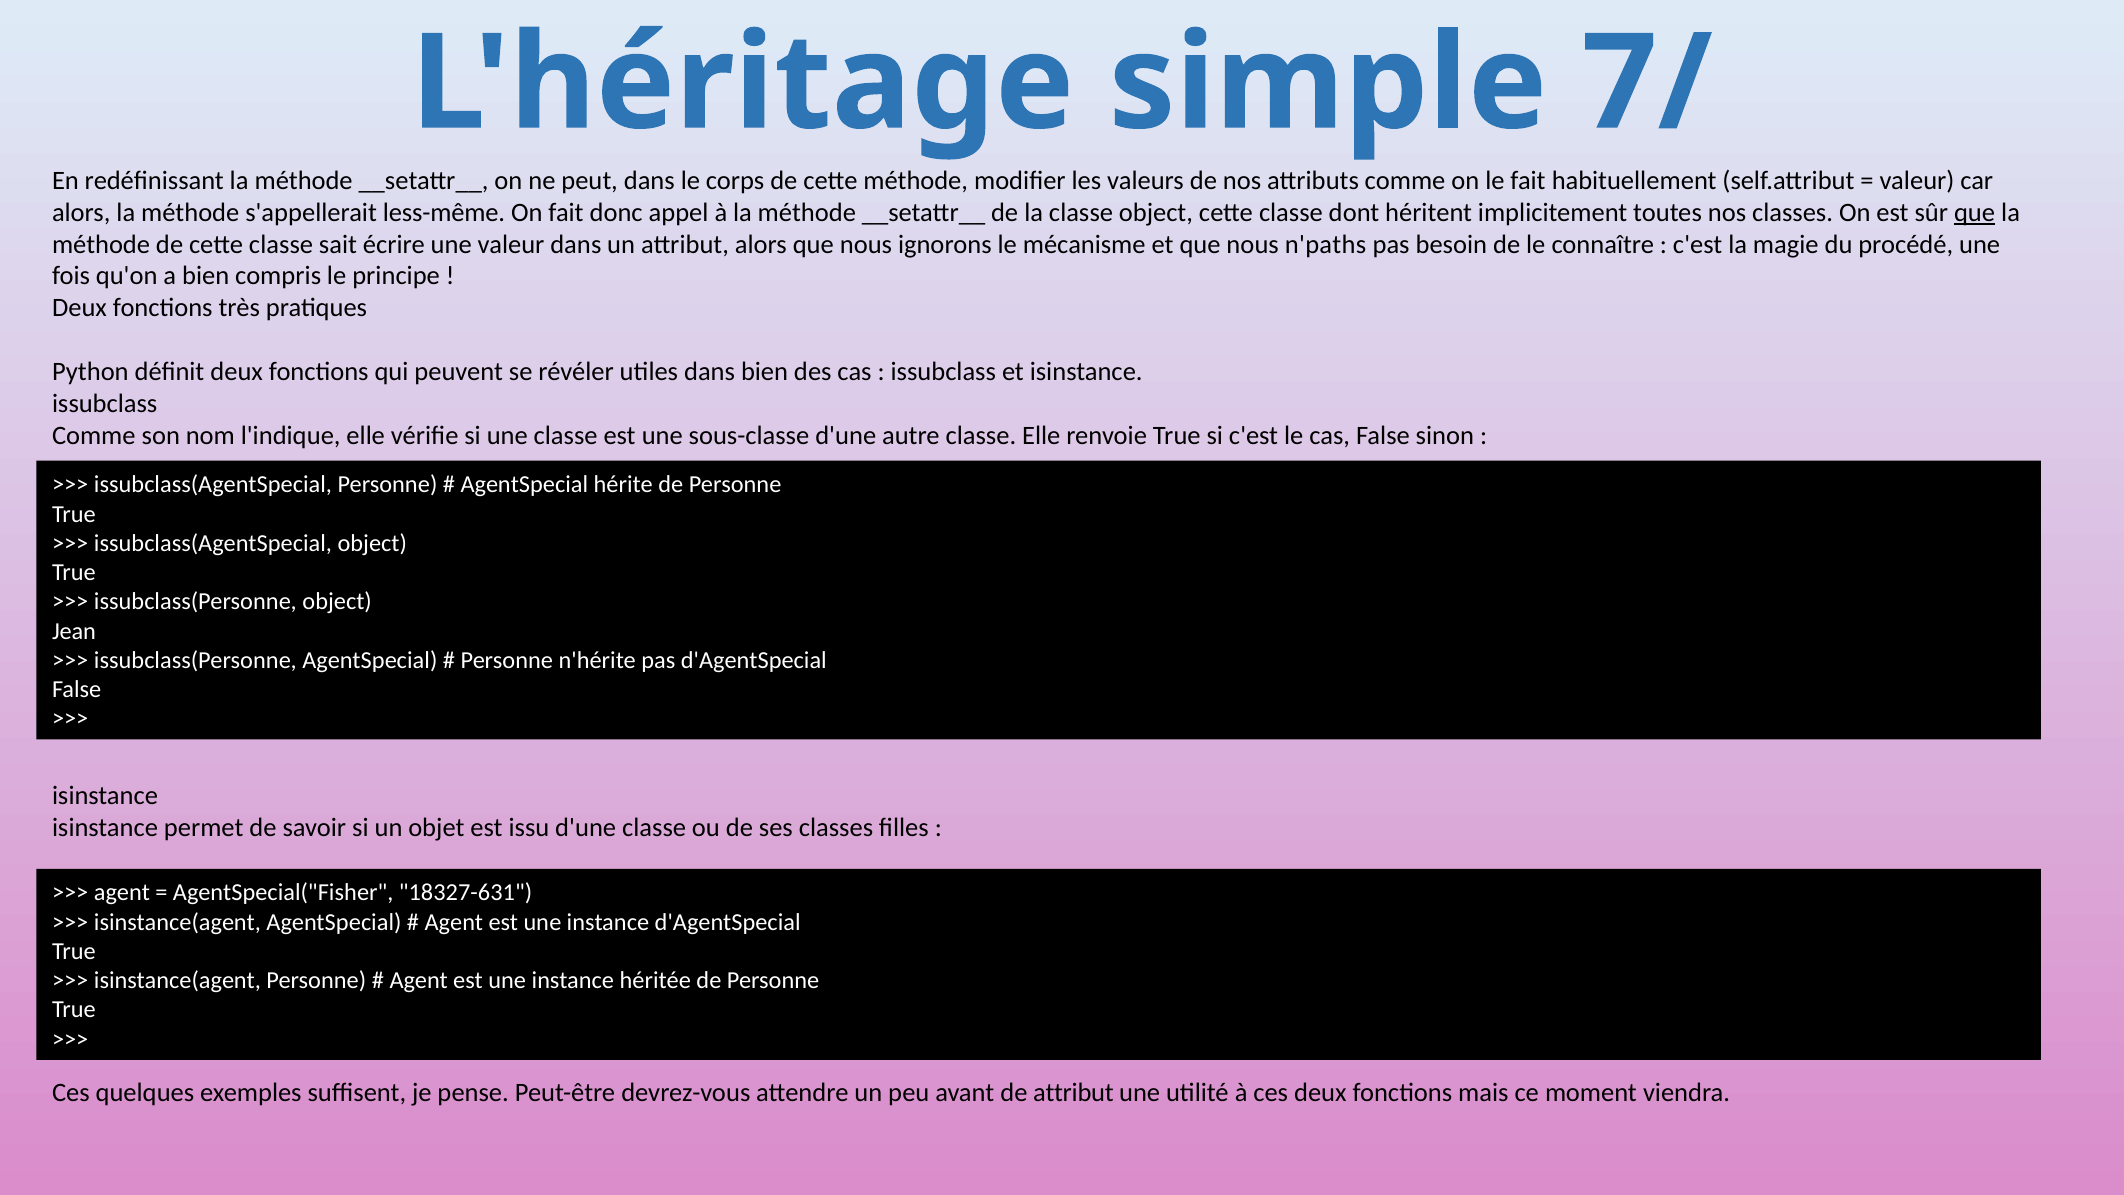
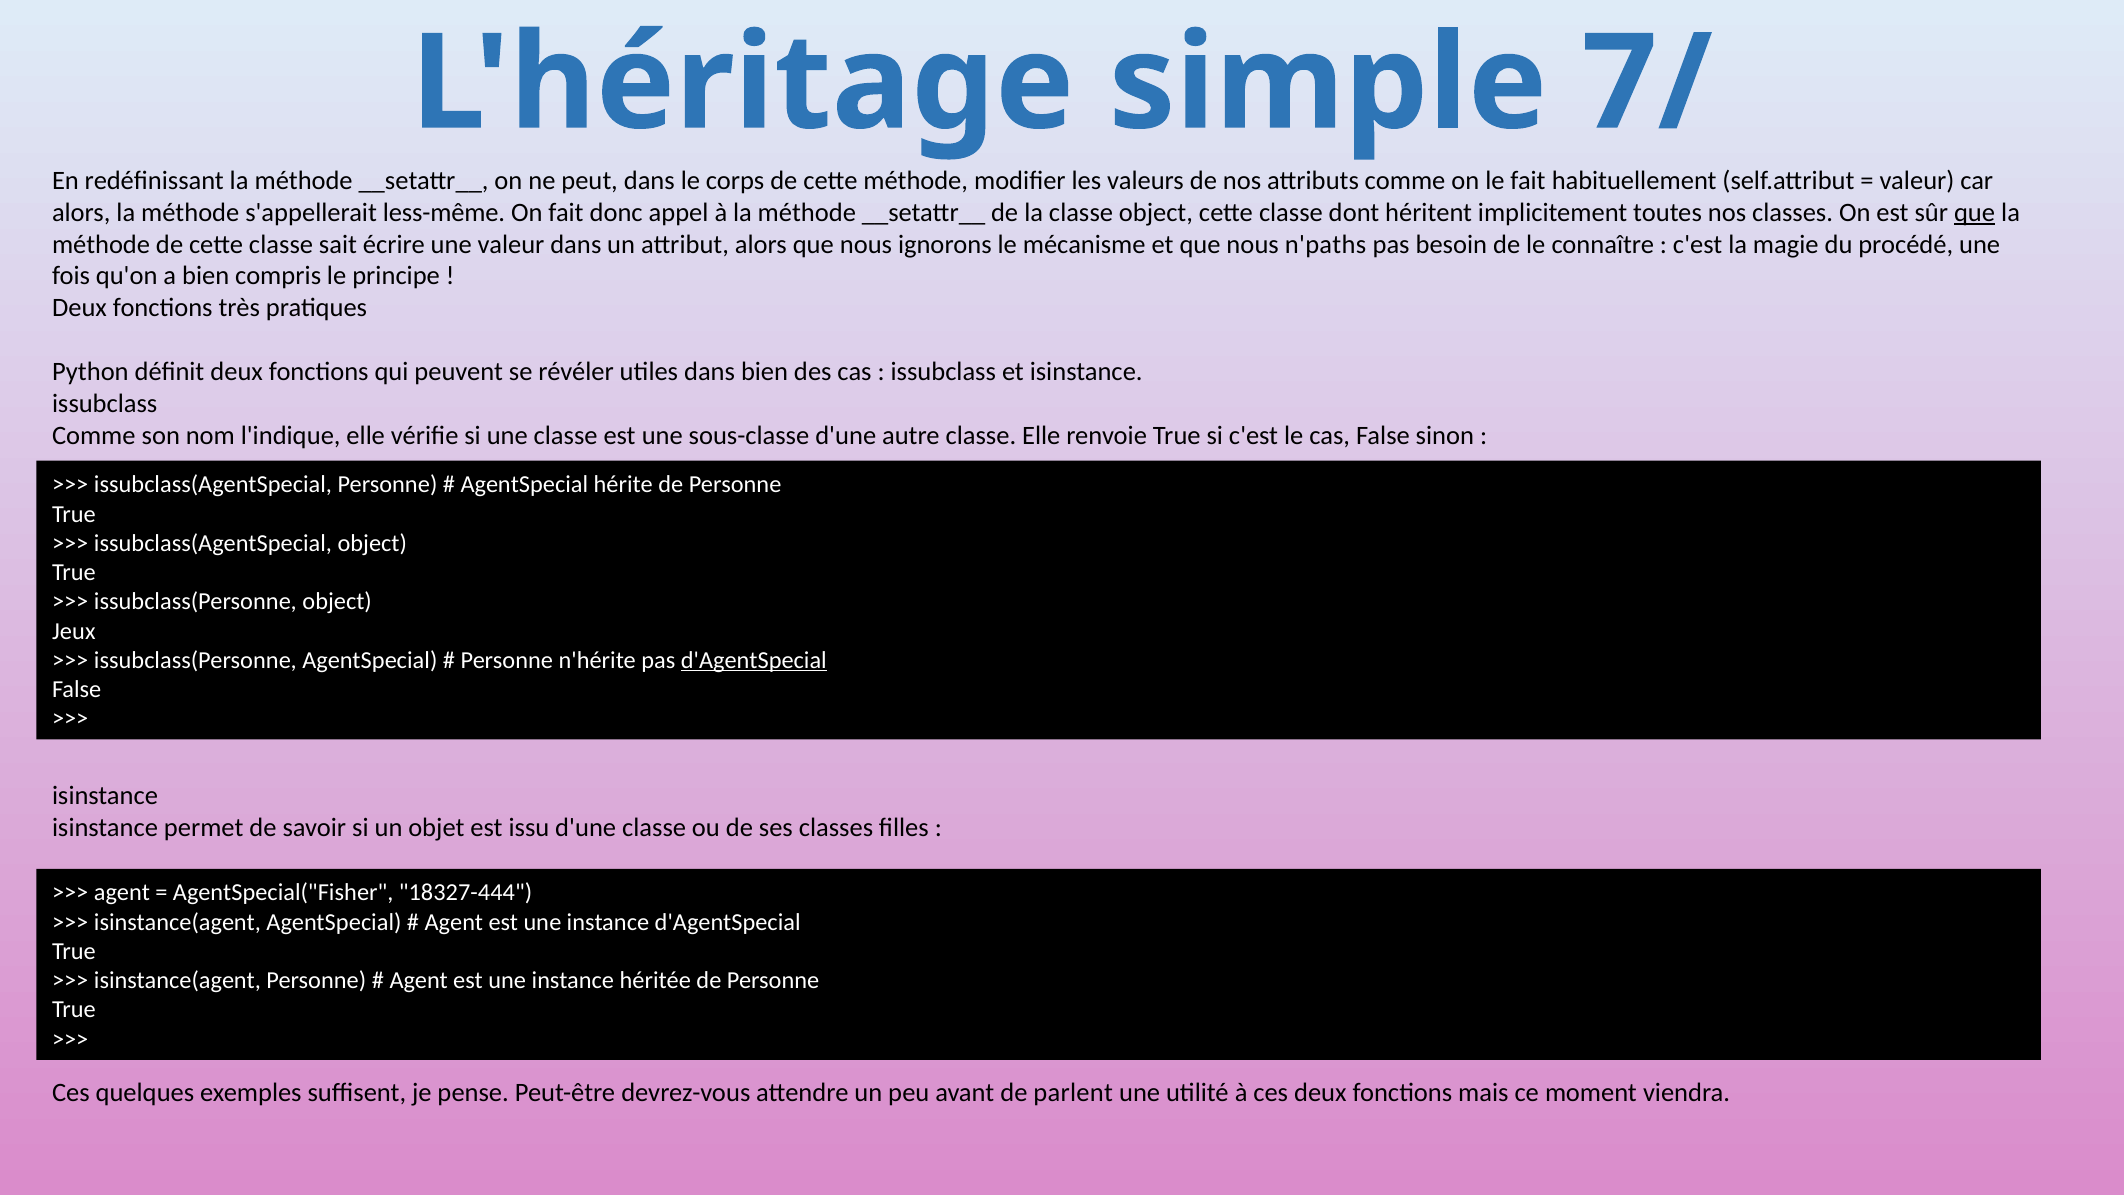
Jean: Jean -> Jeux (74, 631)
d'AgentSpecial underline: none -> present (754, 660)
18327-631: 18327-631 -> 18327-444 (466, 893)
de attribut: attribut -> parlent (1073, 1093)
